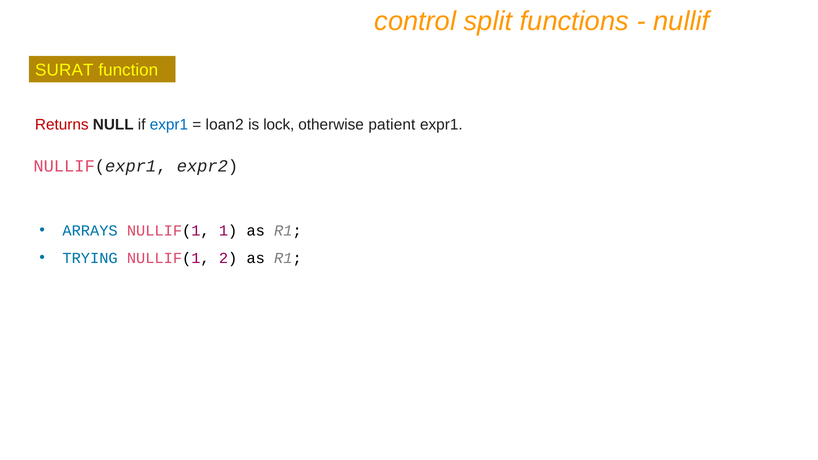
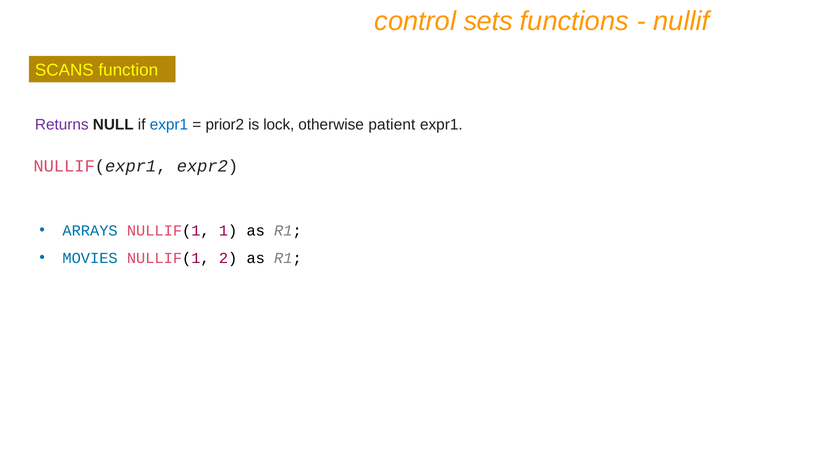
split: split -> sets (488, 21)
SURAT: SURAT -> SCANS (64, 70)
Returns colour: red -> purple (62, 125)
loan2: loan2 -> prior2 (225, 125)
TRYING: TRYING -> MOVIES (90, 258)
